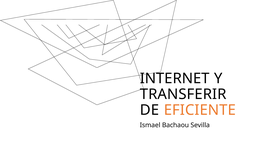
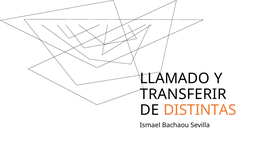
INTERNET: INTERNET -> LLAMADO (175, 79)
EFICIENTE: EFICIENTE -> DISTINTAS (200, 110)
